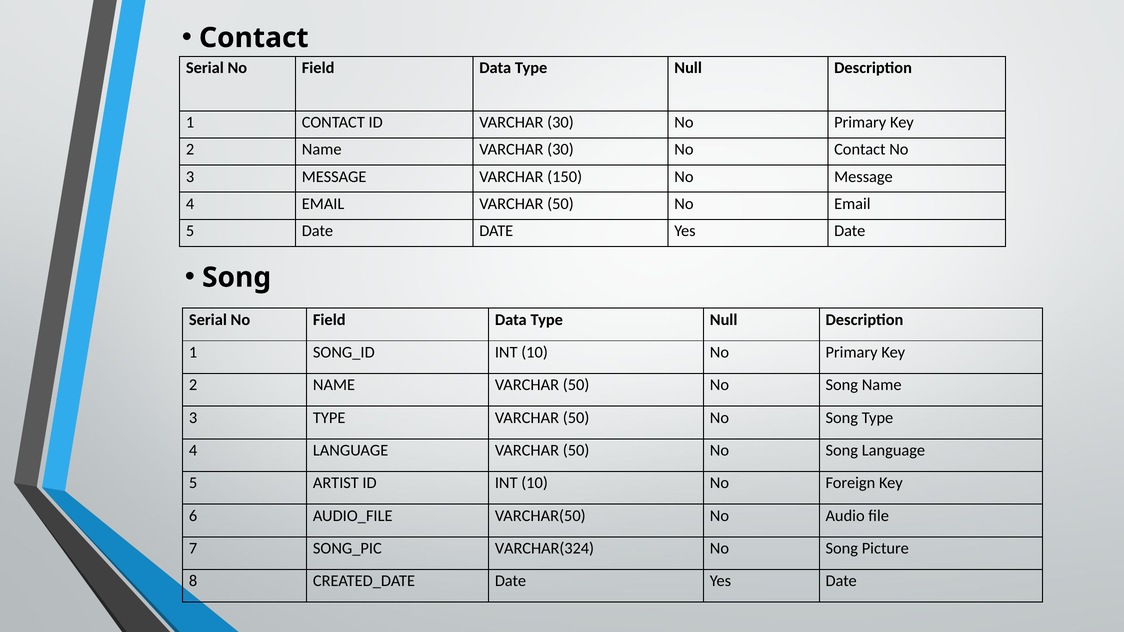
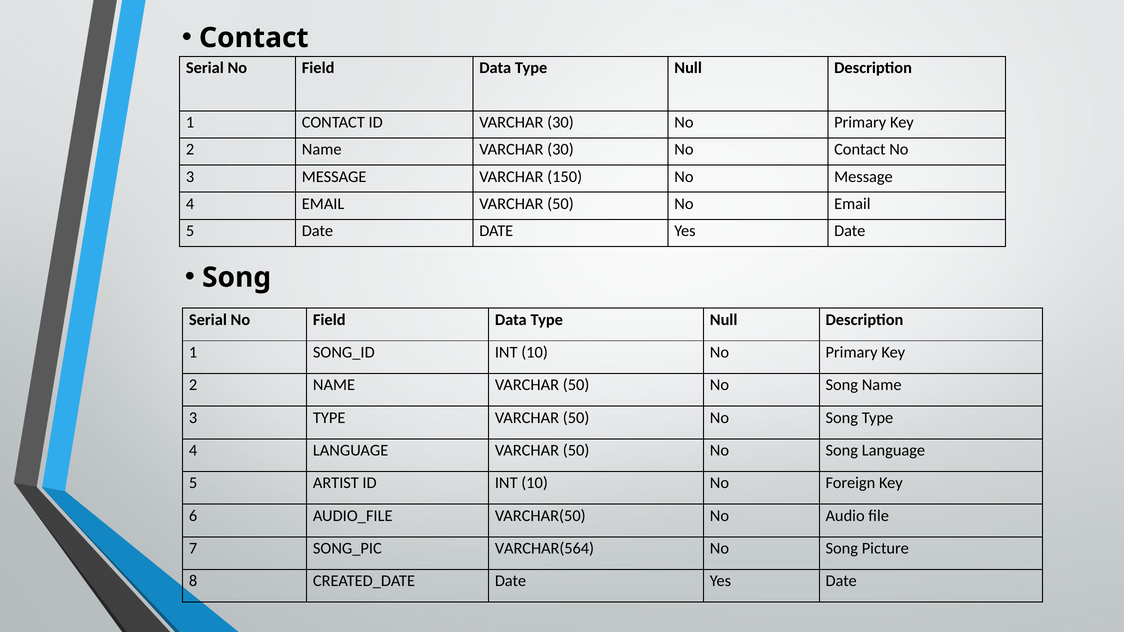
VARCHAR(324: VARCHAR(324 -> VARCHAR(564 (544, 549)
